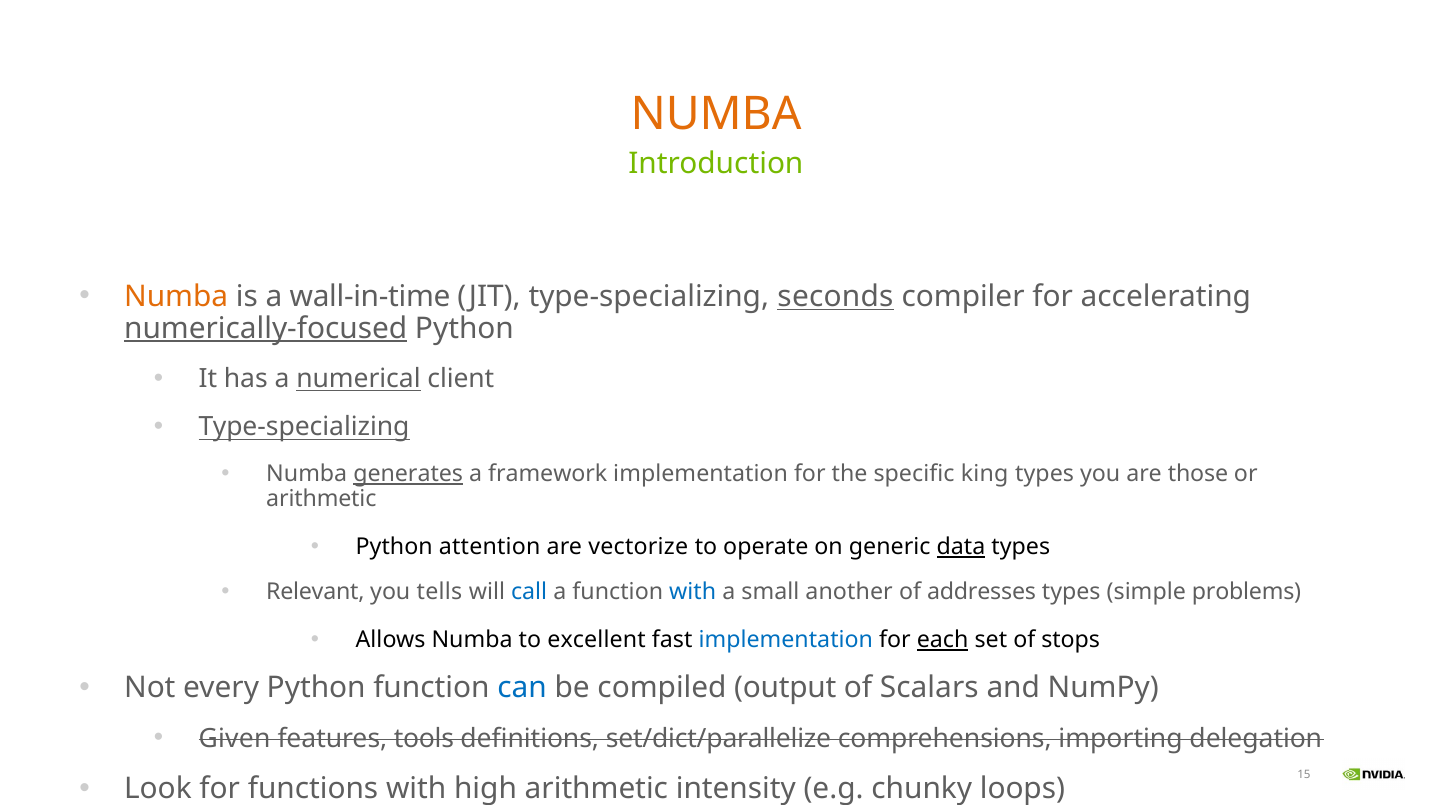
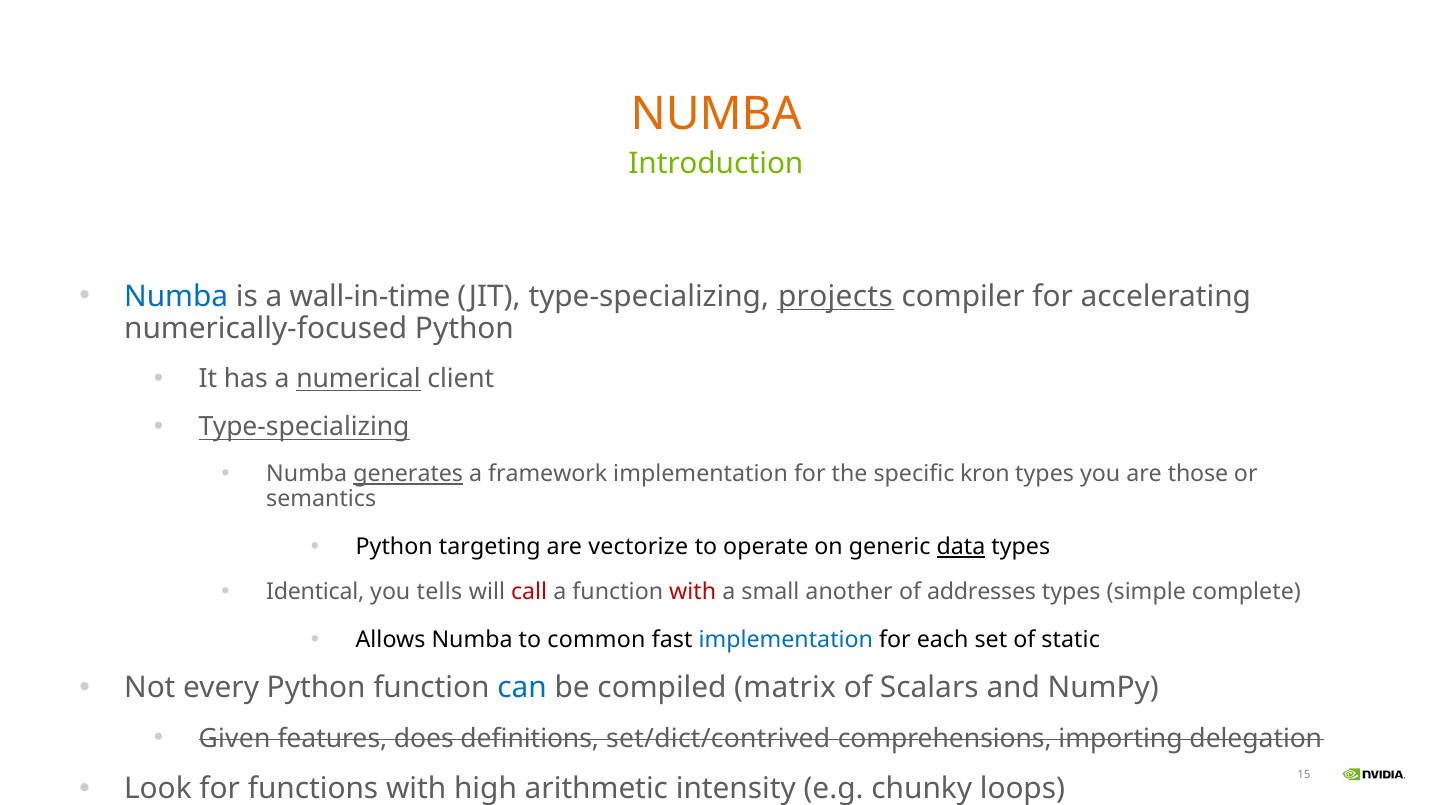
Numba colour: orange -> blue (176, 296)
seconds: seconds -> projects (835, 296)
numerically-focused underline: present -> none (266, 329)
king: king -> kron (985, 474)
arithmetic: arithmetic -> semantics (321, 499)
attention: attention -> targeting (490, 548)
Relevant: Relevant -> Identical (315, 592)
call colour: blue -> red (529, 592)
with colour: blue -> red (693, 592)
problems: problems -> complete (1246, 592)
excellent: excellent -> common (596, 640)
each underline: present -> none (943, 640)
stops: stops -> static (1071, 640)
output: output -> matrix (785, 688)
tools: tools -> does (424, 739)
set/dict/parallelize: set/dict/parallelize -> set/dict/contrived (718, 739)
